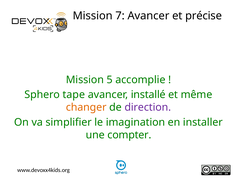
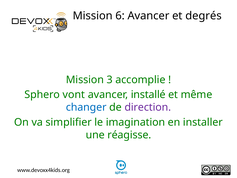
7: 7 -> 6 (120, 16)
précise: précise -> degrés (204, 16)
5: 5 -> 3 (110, 80)
tape: tape -> vont (74, 95)
changer colour: orange -> blue (86, 107)
compter: compter -> réagisse (129, 135)
